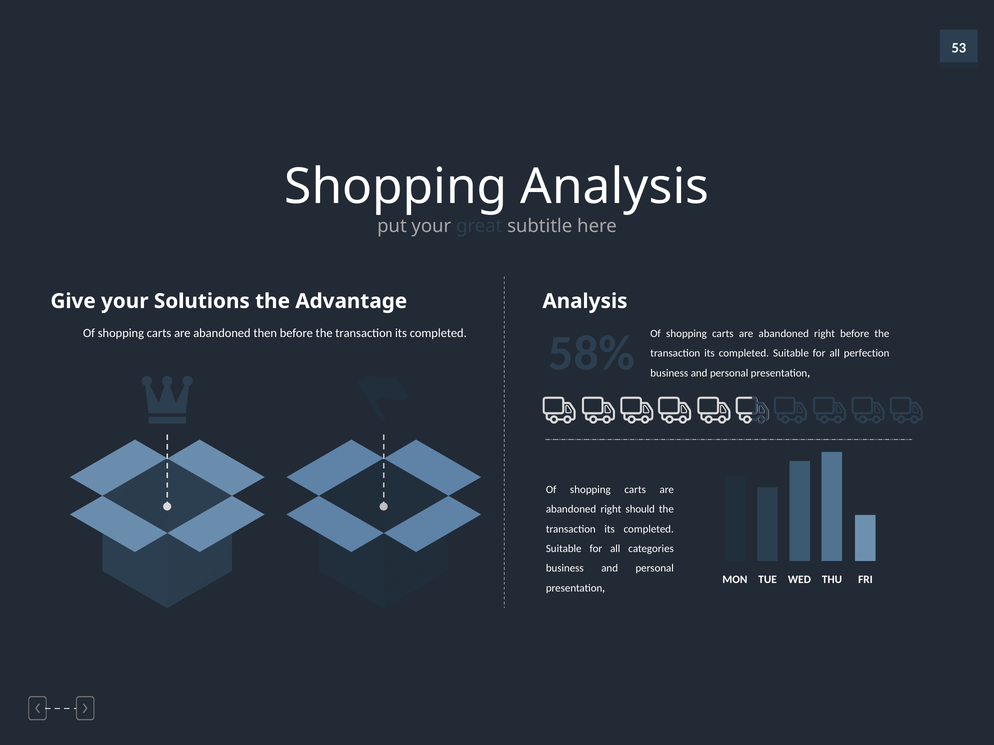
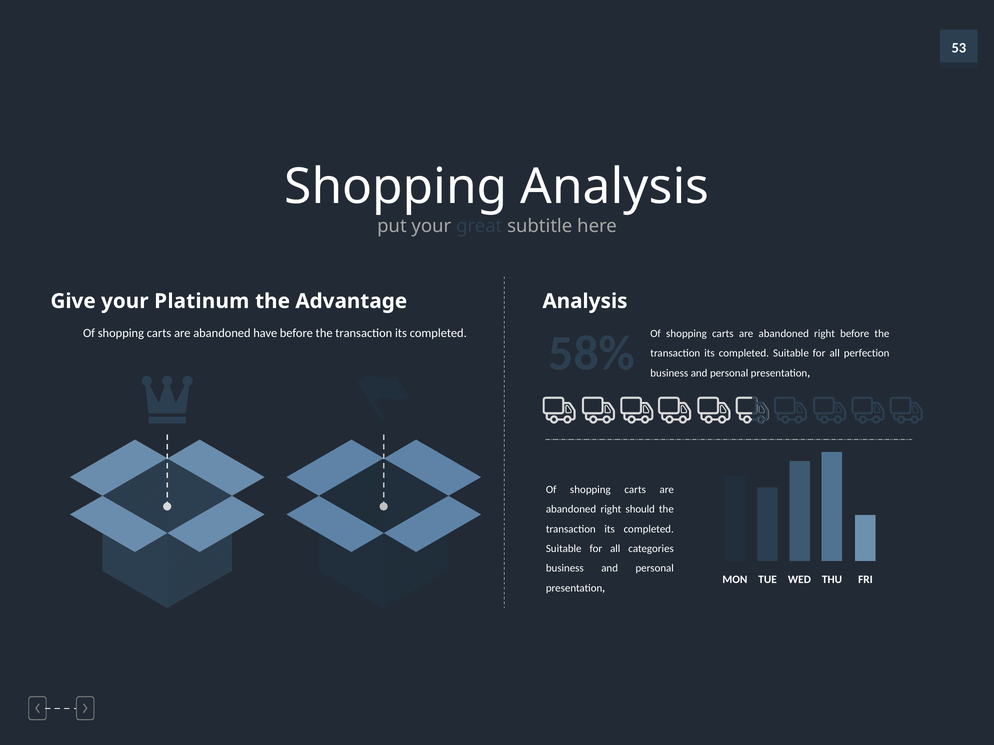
Solutions: Solutions -> Platinum (202, 301)
then: then -> have (265, 333)
